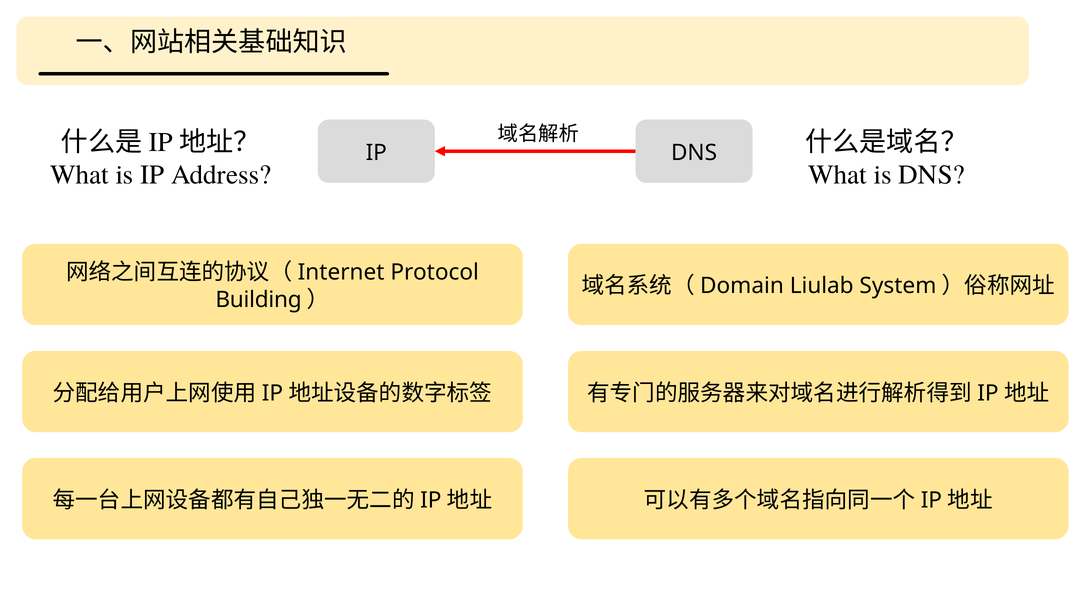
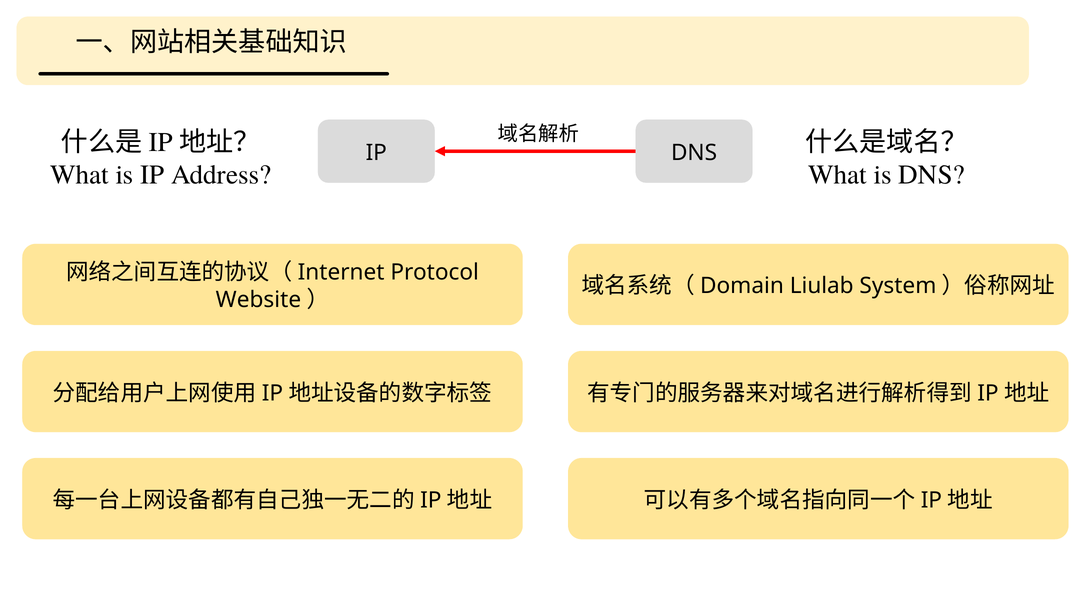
Building: Building -> Website (258, 299)
